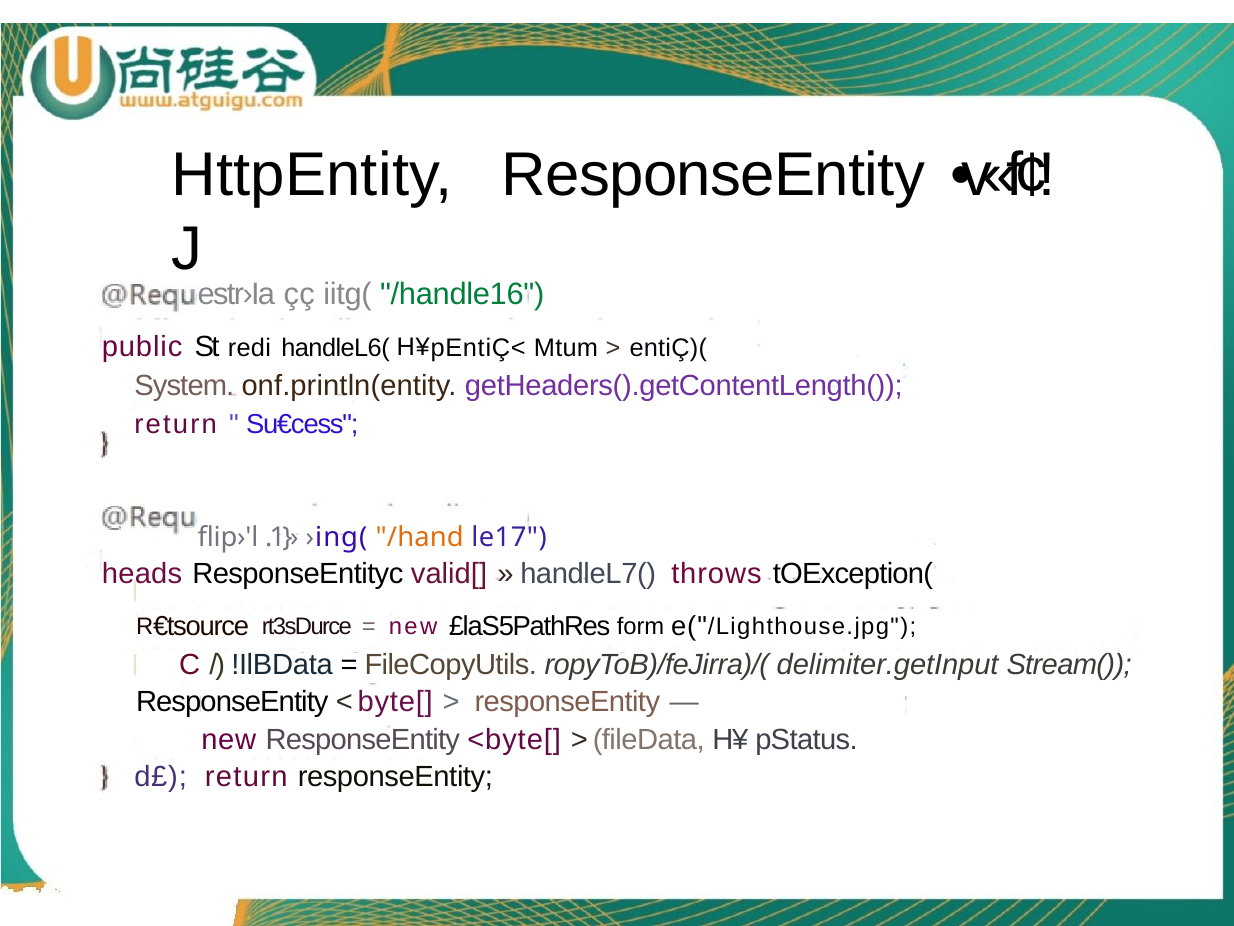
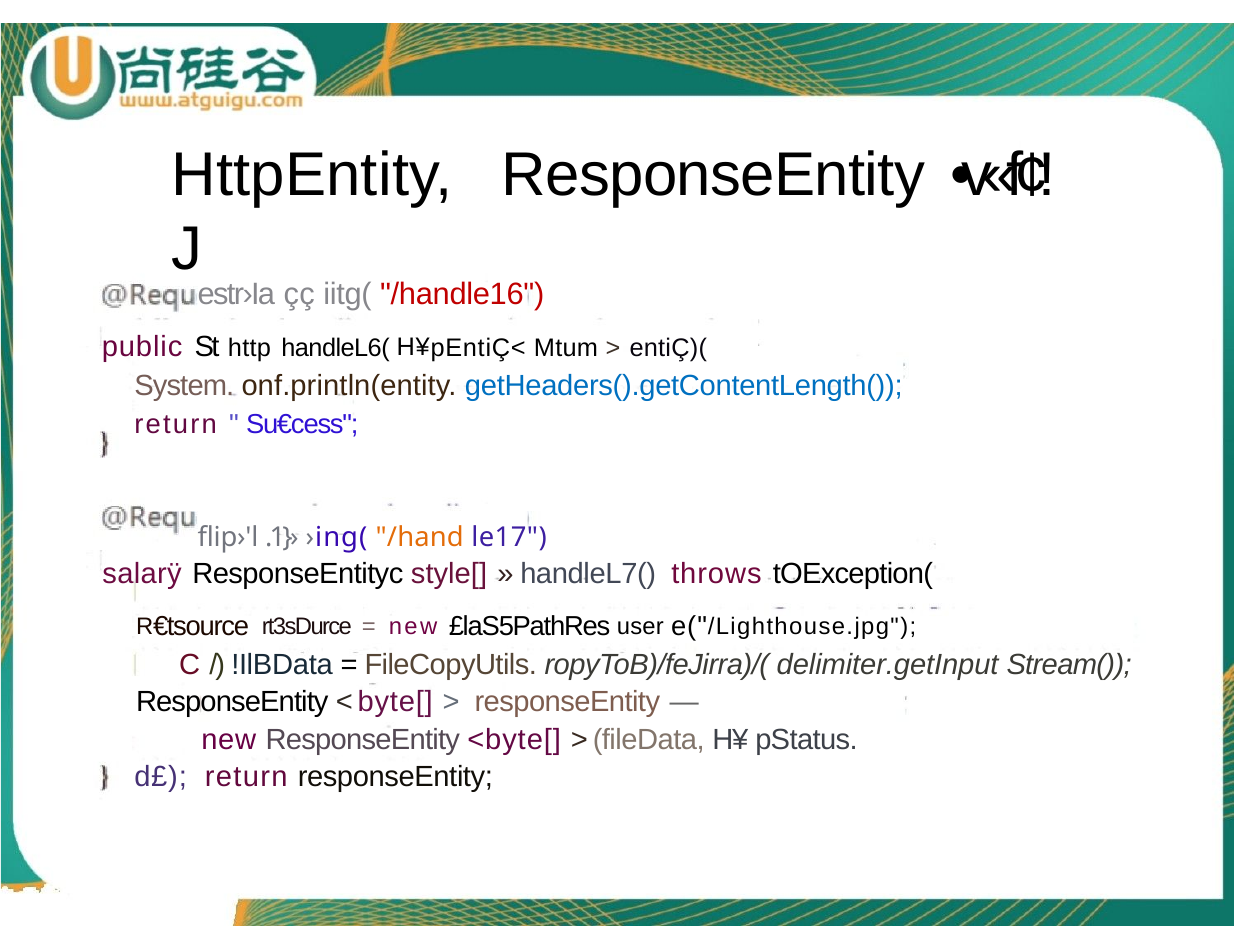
/handle16 colour: green -> red (462, 294)
redi: redi -> http (249, 348)
getHeaders().getContentLength( colour: purple -> blue (684, 385)
heads: heads -> salarÿ (142, 574)
valid[: valid[ -> style[ (449, 574)
form: form -> user (640, 627)
